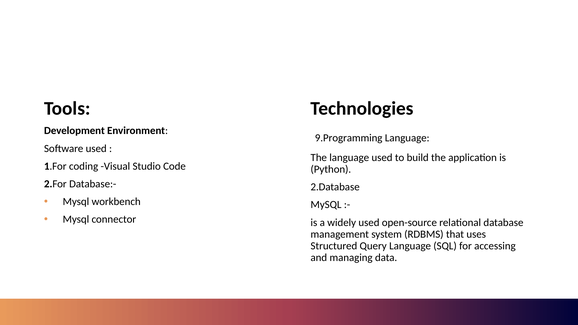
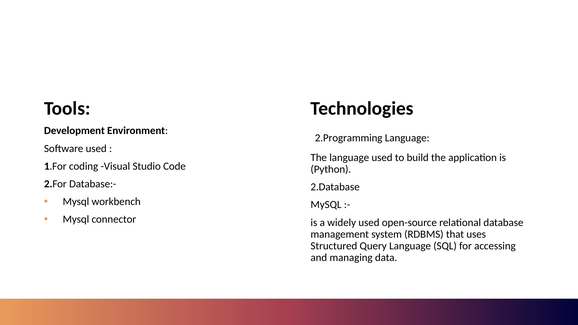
9.Programming: 9.Programming -> 2.Programming (349, 138)
